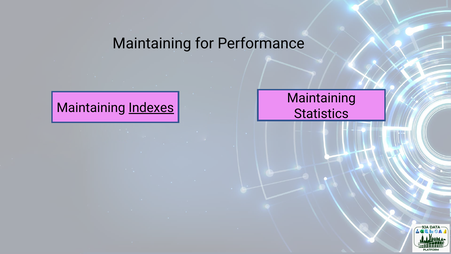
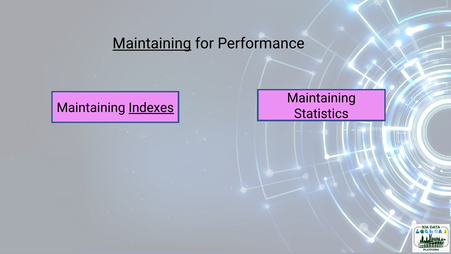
Maintaining underline: none -> present (152, 44)
